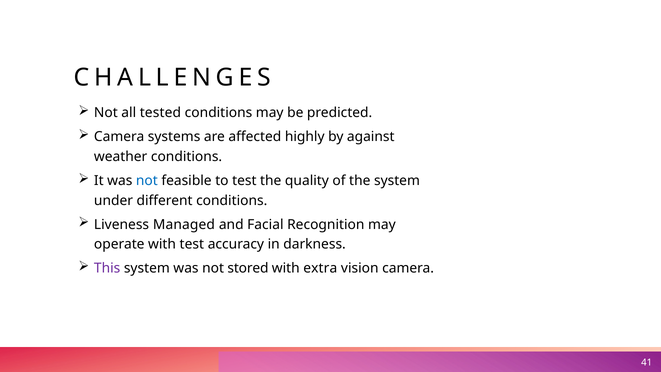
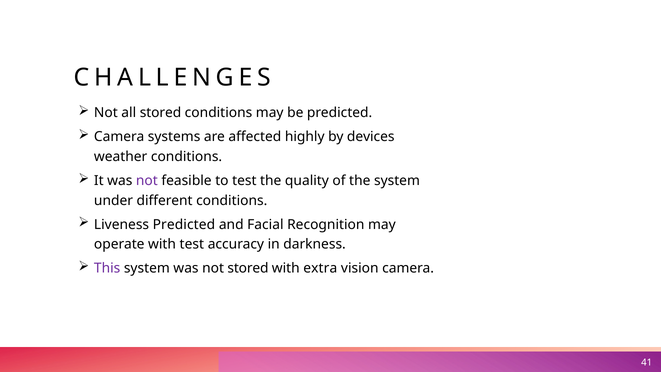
all tested: tested -> stored (160, 113)
against: against -> devices (371, 137)
not colour: blue -> purple (147, 181)
Liveness Managed: Managed -> Predicted (184, 224)
